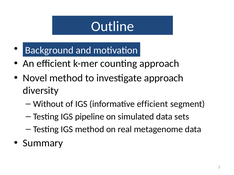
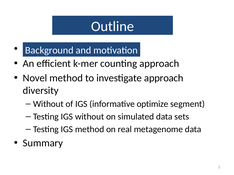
informative efficient: efficient -> optimize (153, 104)
IGS pipeline: pipeline -> without (90, 117)
